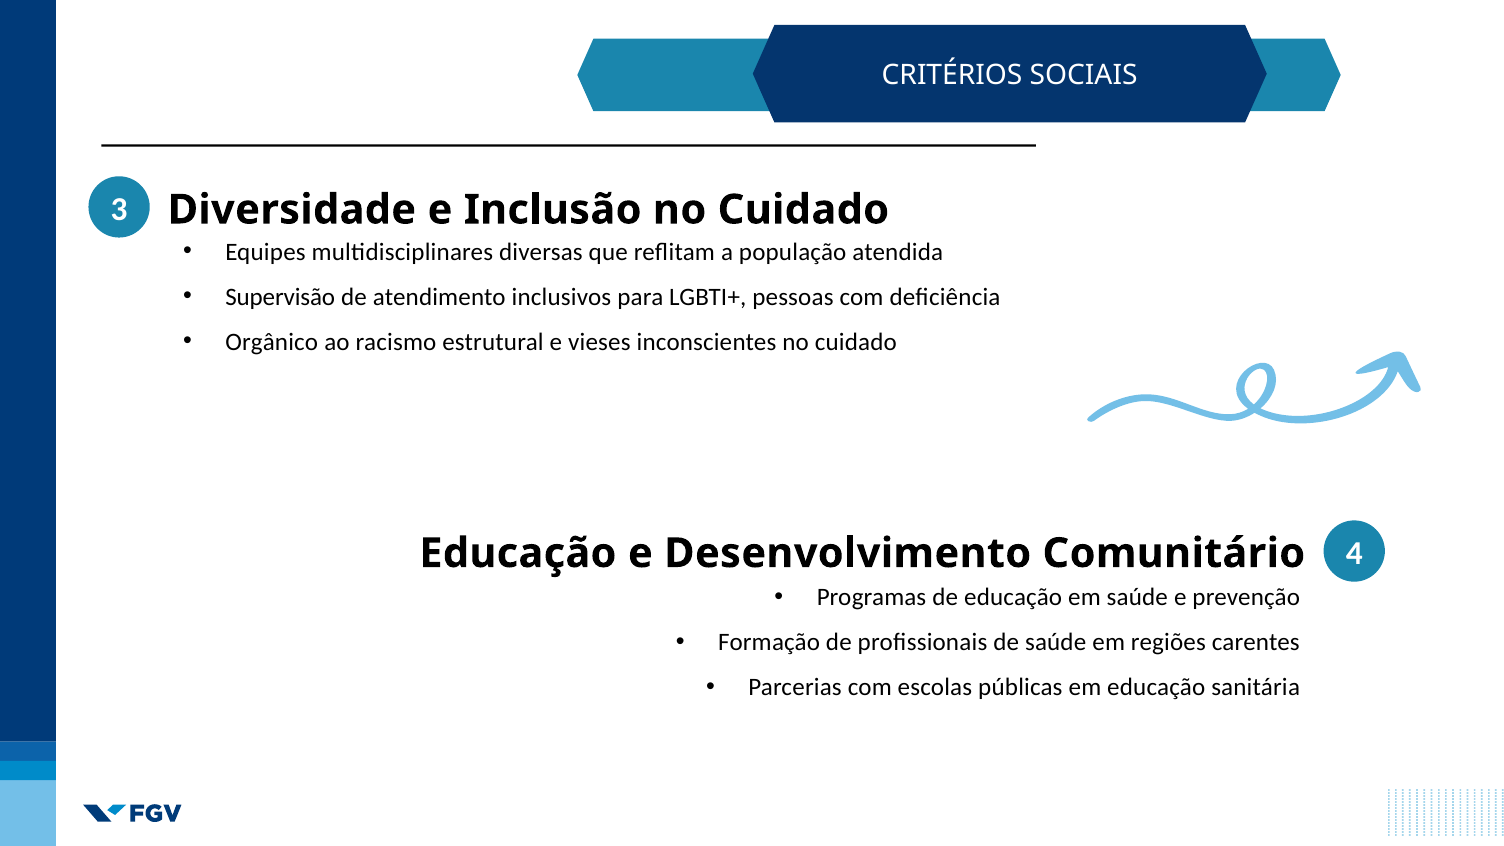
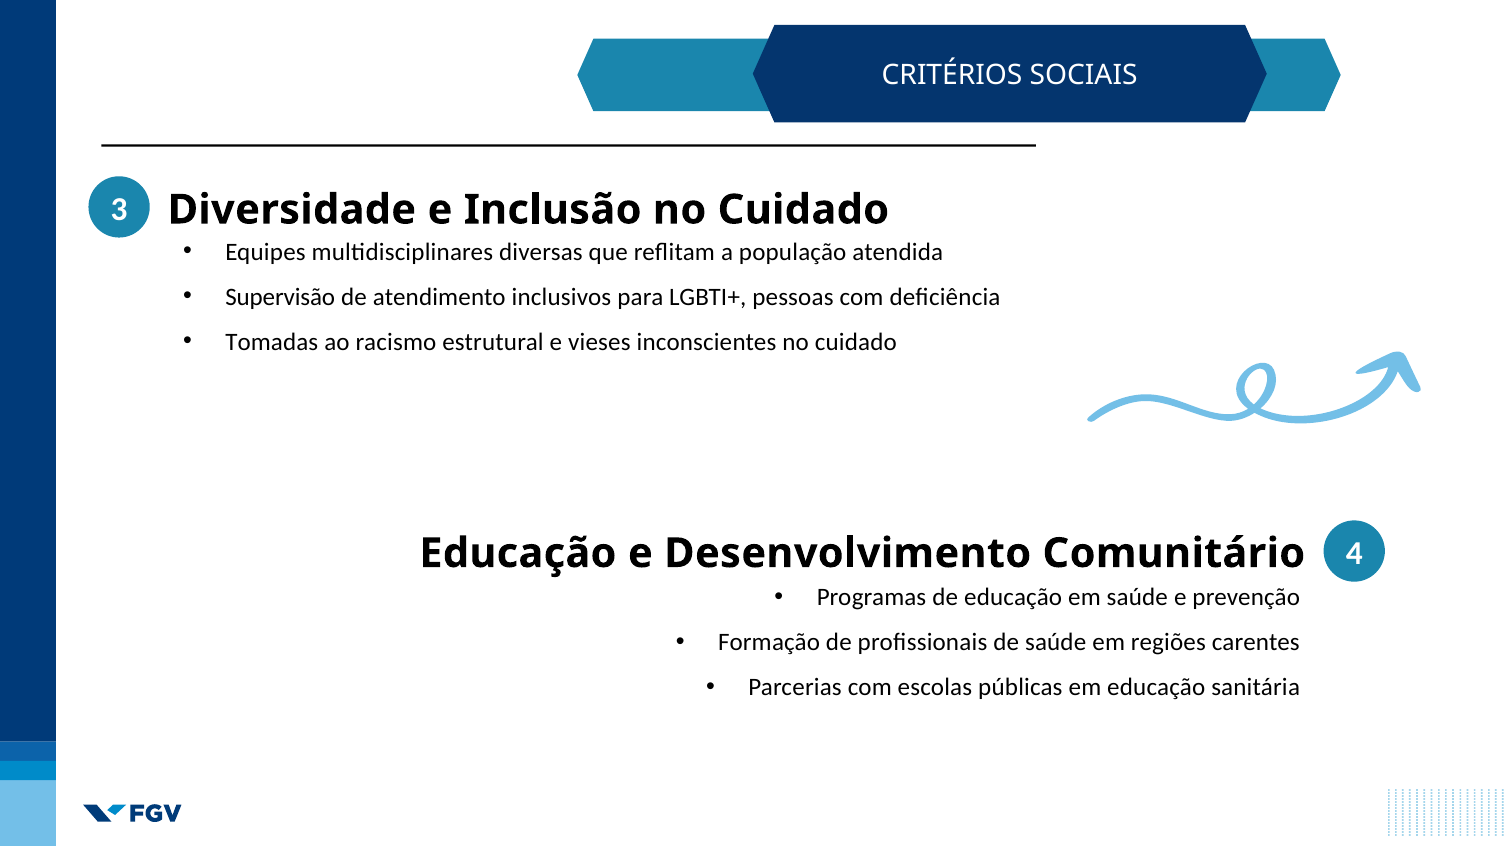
Orgânico: Orgânico -> Tomadas (272, 342)
